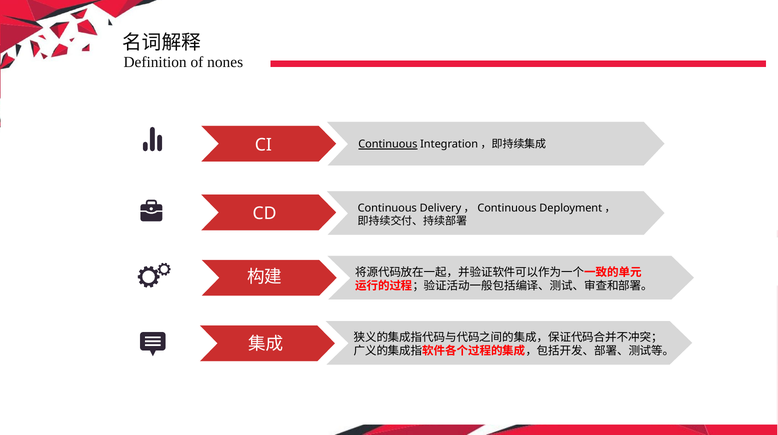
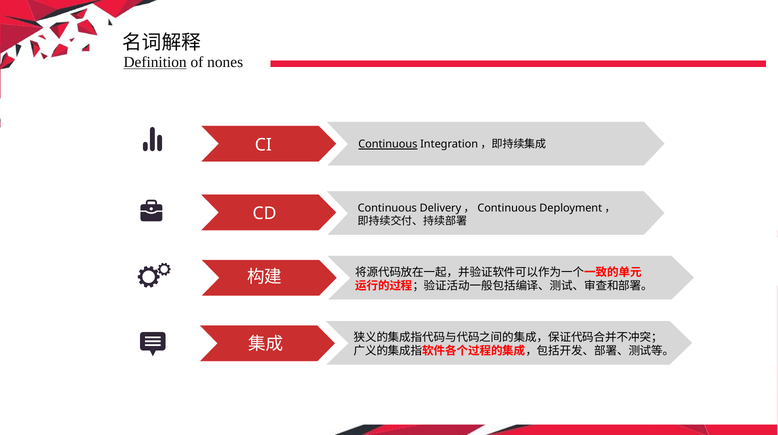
Definition underline: none -> present (155, 62)
